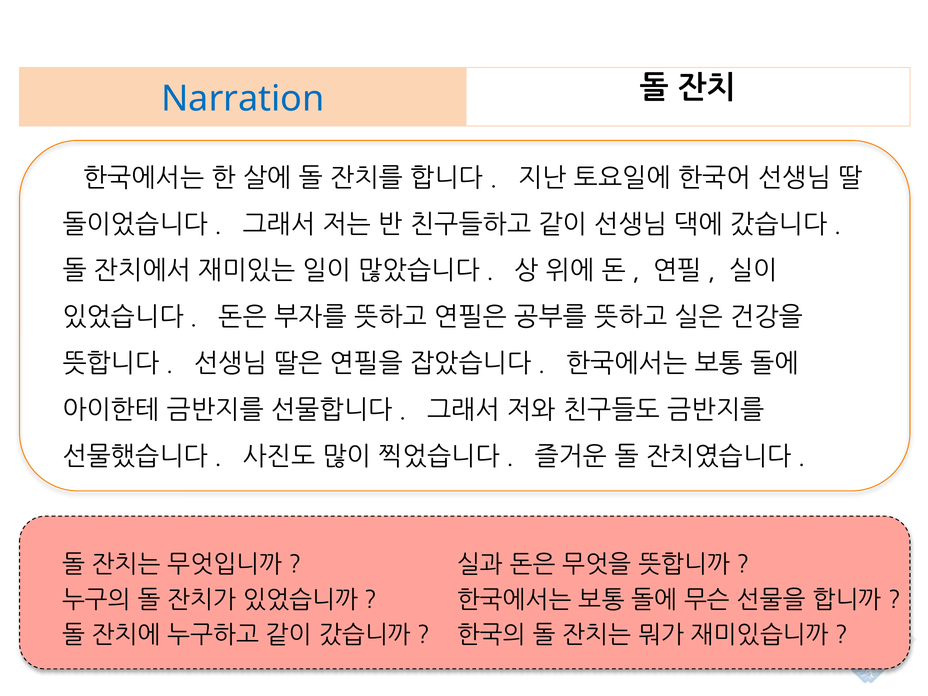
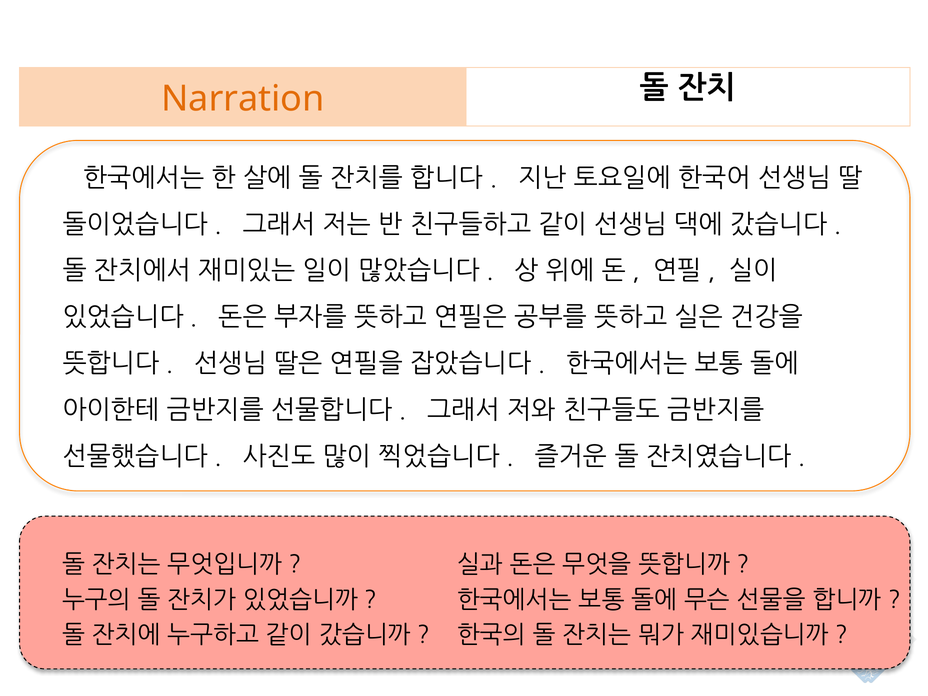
Narration colour: blue -> orange (243, 99)
